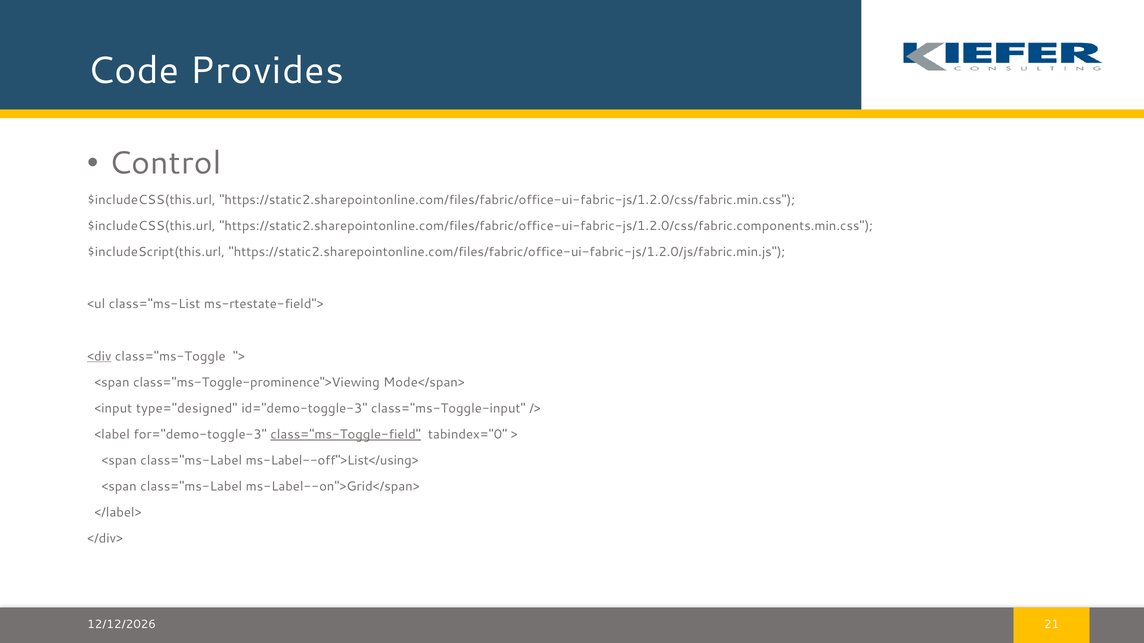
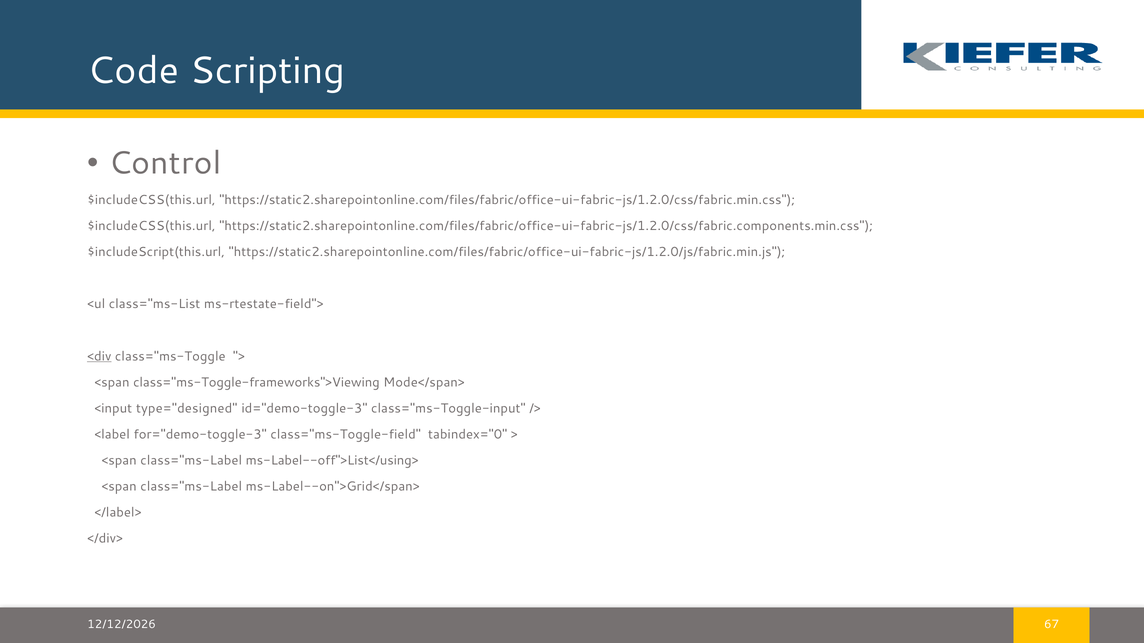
Provides: Provides -> Scripting (267, 71)
class="ms-Toggle-prominence">Viewing: class="ms-Toggle-prominence">Viewing -> class="ms-Toggle-frameworks">Viewing (256, 383)
class="ms-Toggle-field underline: present -> none (346, 435)
21: 21 -> 67 (1052, 625)
